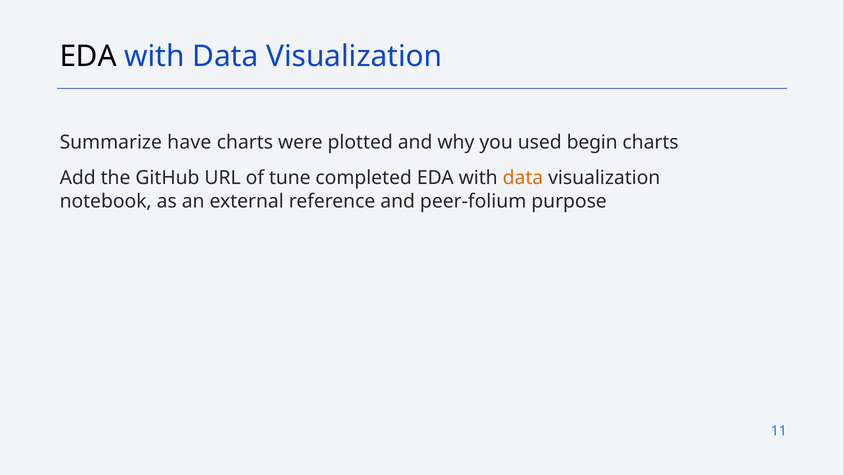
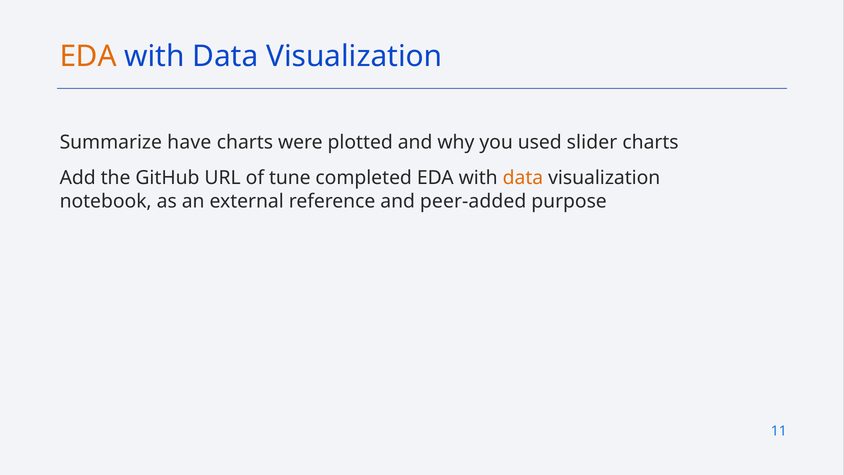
EDA colour: black -> orange (88, 56)
begin: begin -> slider (592, 142)
peer-folium: peer-folium -> peer-added (473, 201)
